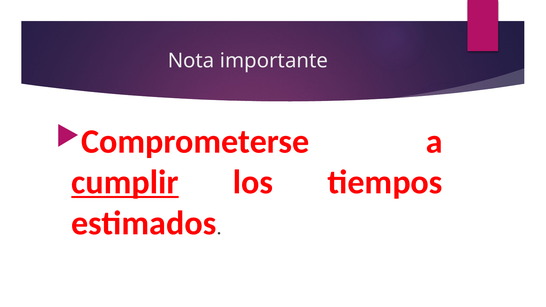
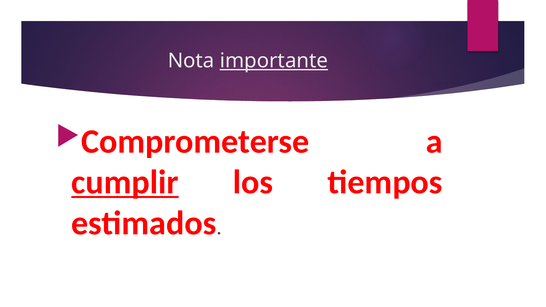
importante underline: none -> present (274, 61)
